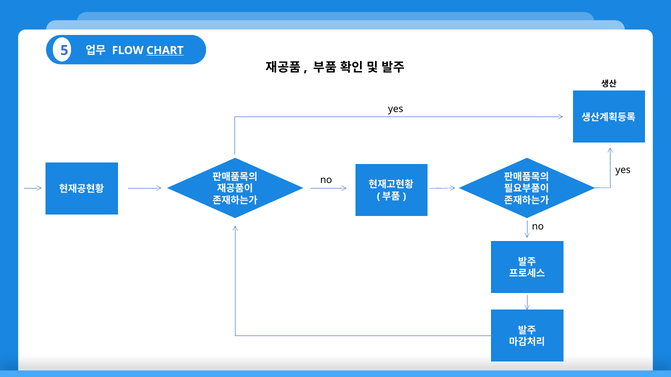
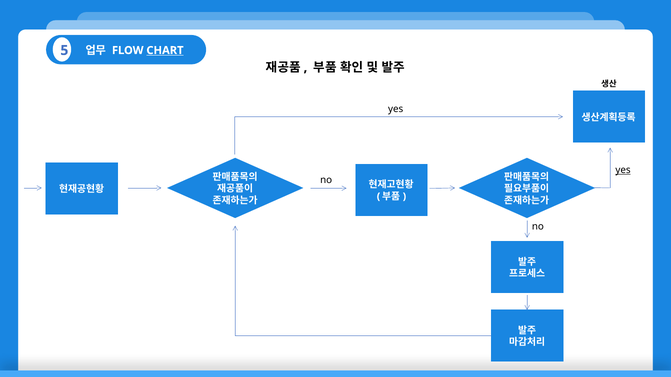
yes underline: none -> present (623, 170)
